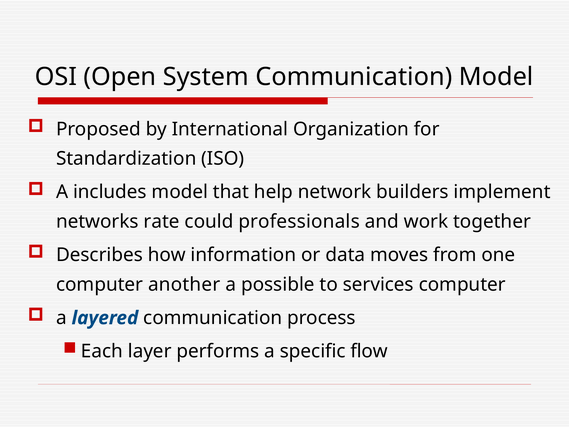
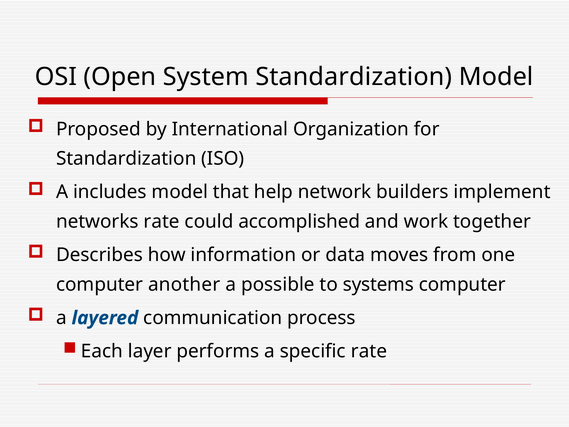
System Communication: Communication -> Standardization (354, 77)
professionals: professionals -> accomplished (299, 222)
services: services -> systems (378, 284)
specific flow: flow -> rate (369, 351)
